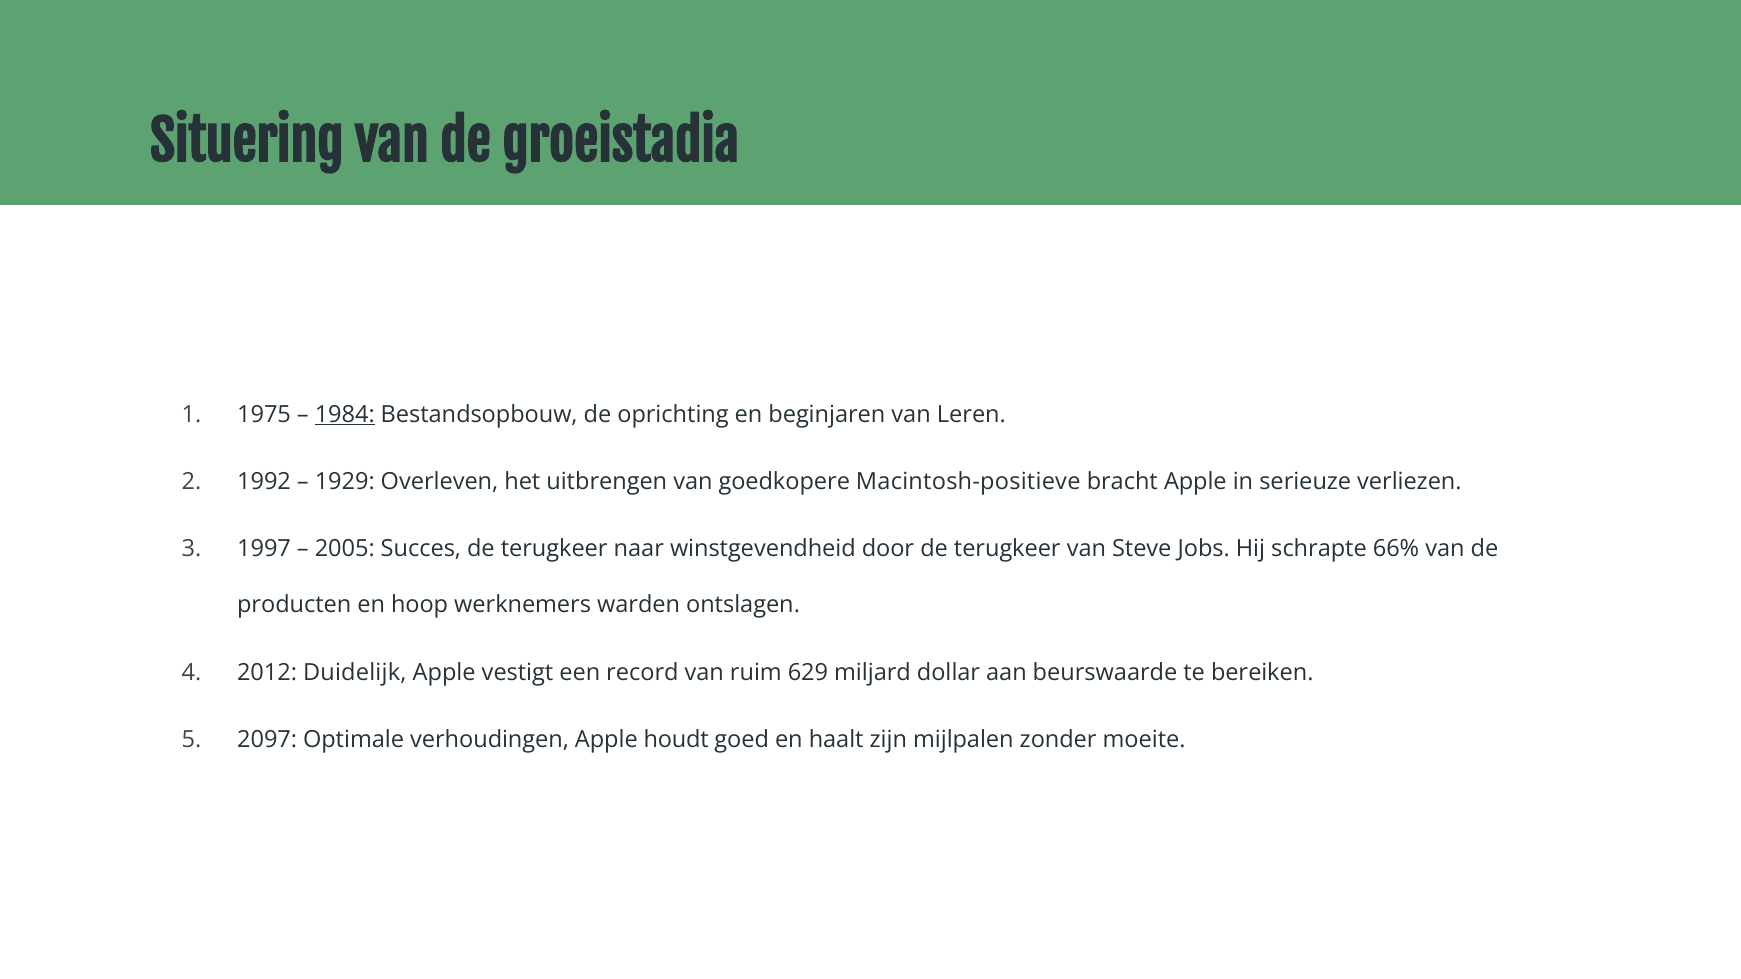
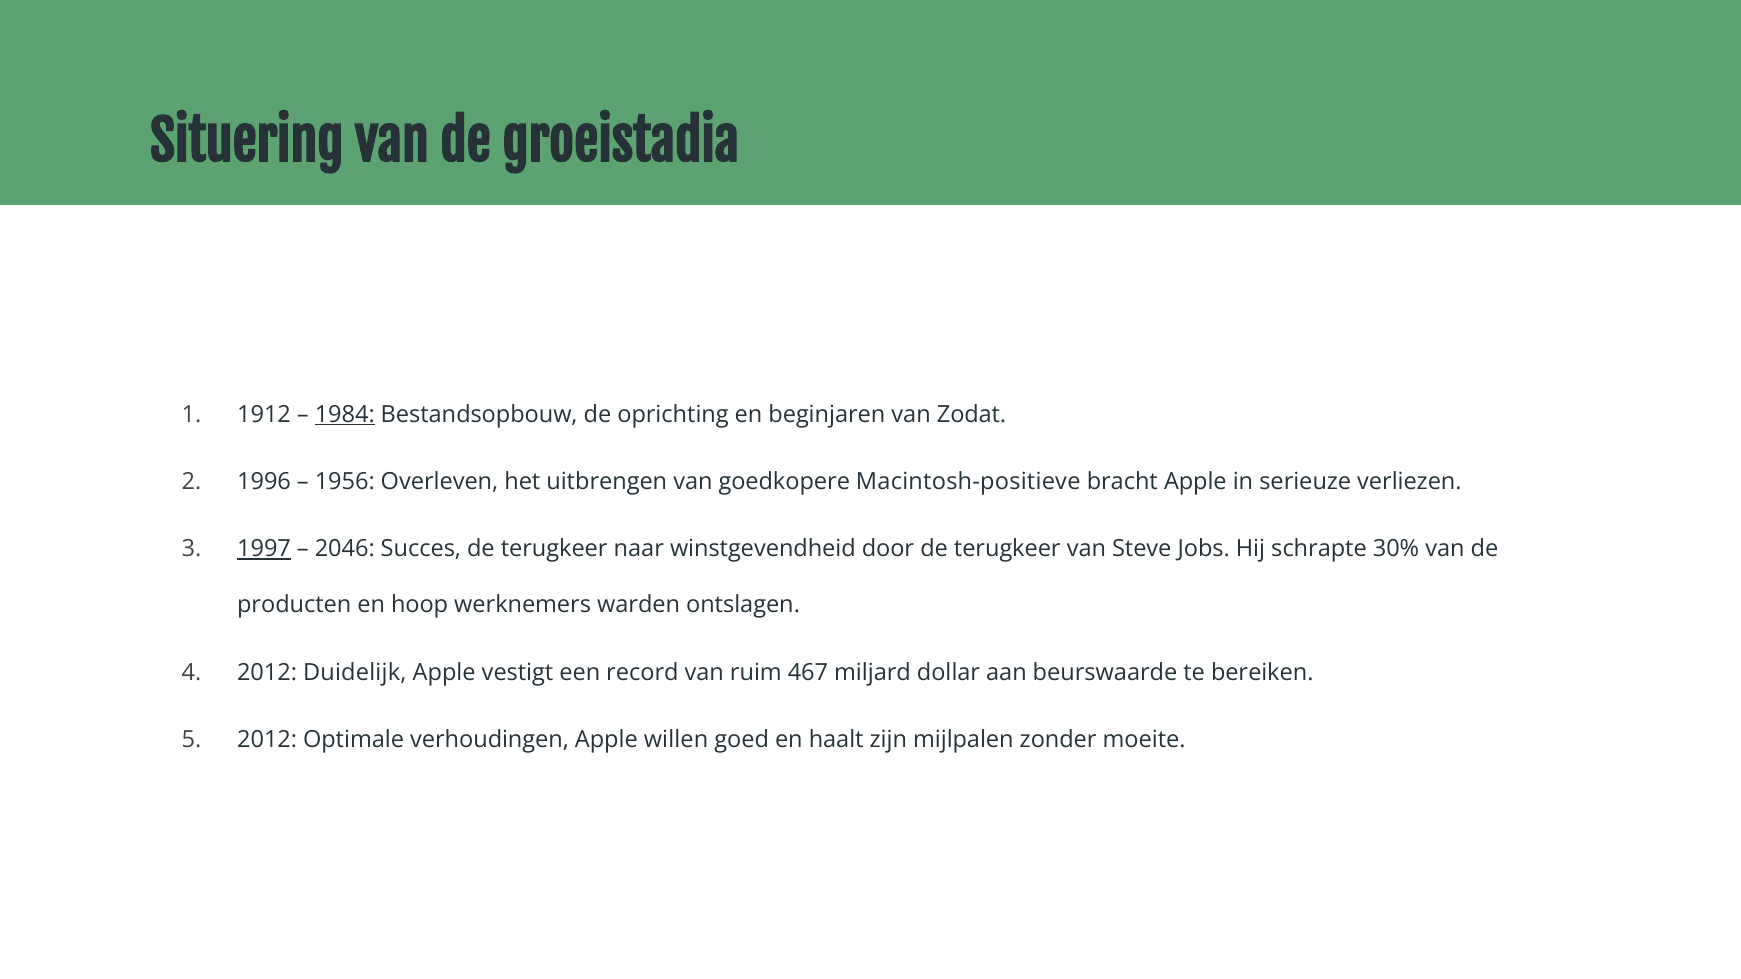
1975: 1975 -> 1912 (264, 415)
Leren: Leren -> Zodat (971, 415)
1992: 1992 -> 1996 (264, 482)
1929: 1929 -> 1956 (345, 482)
1997 underline: none -> present (264, 549)
2005: 2005 -> 2046 (345, 549)
66%: 66% -> 30% (1396, 549)
629: 629 -> 467 (808, 673)
2097: 2097 -> 2012 (267, 740)
houdt: houdt -> willen (676, 740)
